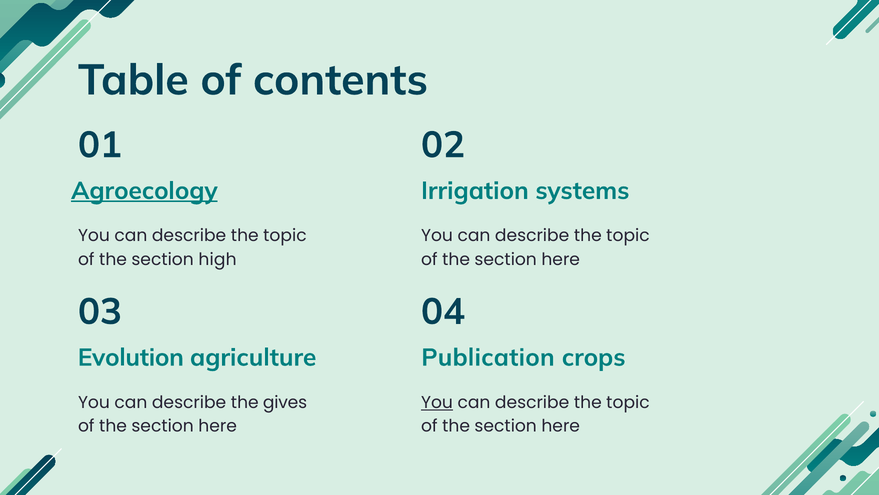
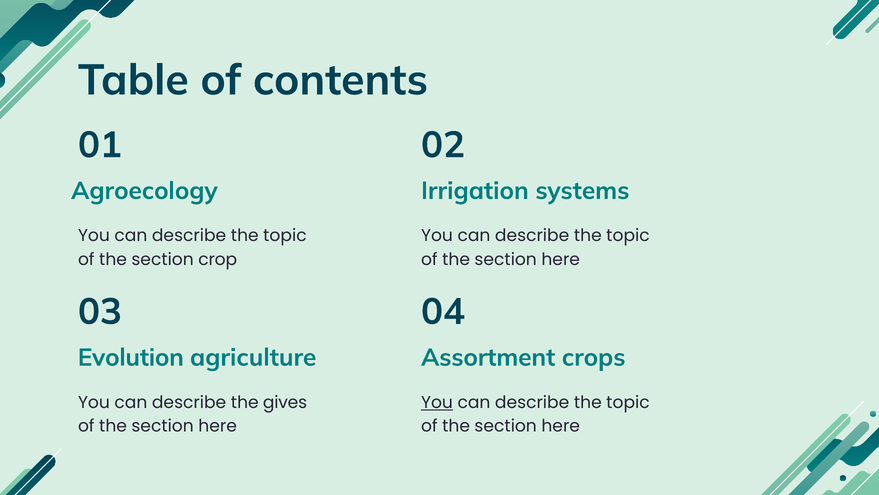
Agroecology underline: present -> none (144, 191)
high: high -> crop (218, 259)
Publication: Publication -> Assortment (488, 357)
